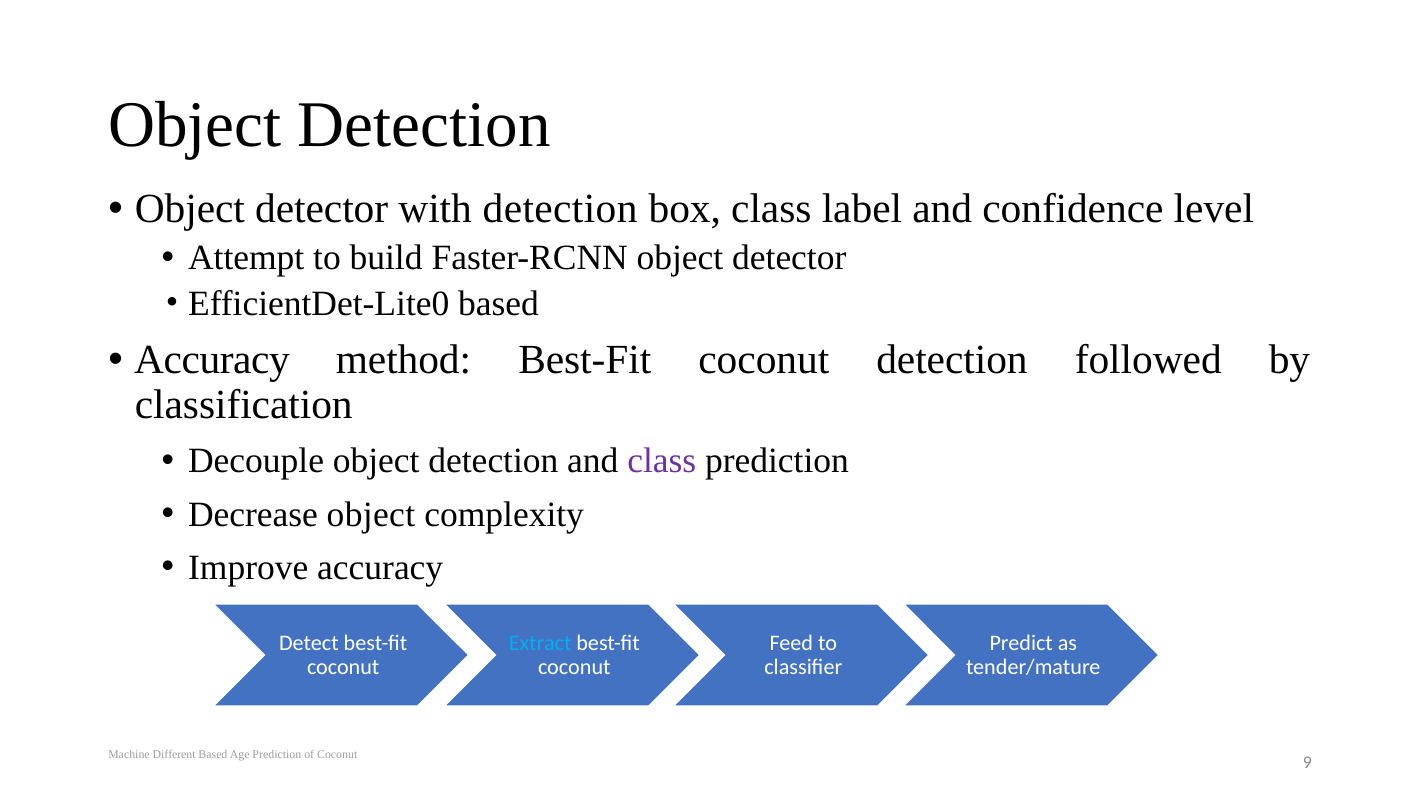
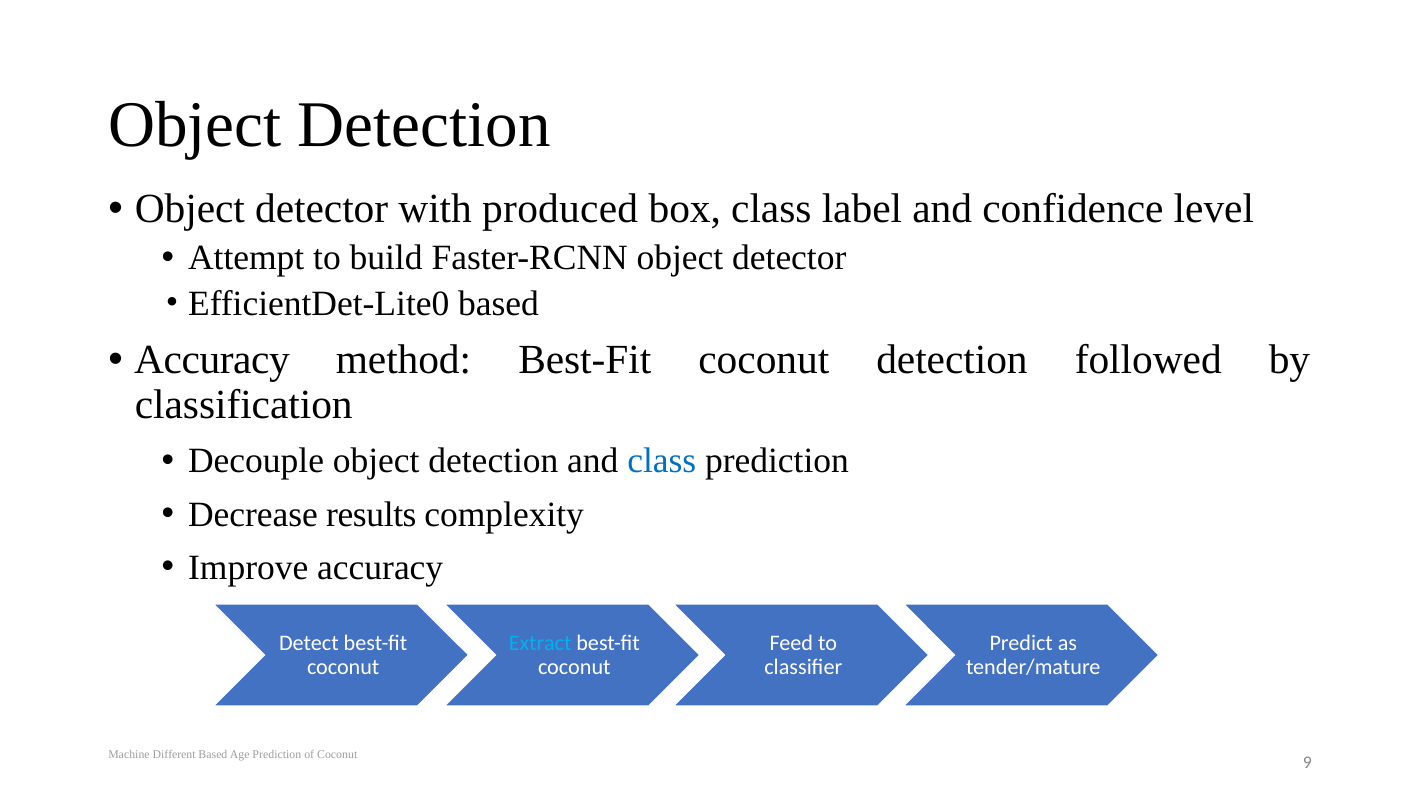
with detection: detection -> produced (560, 209)
class colour: purple -> blue (662, 461)
Decrease object: object -> results (371, 514)
